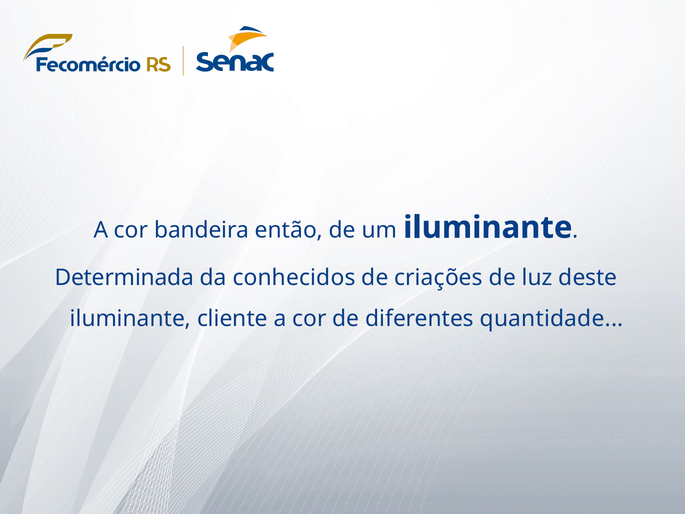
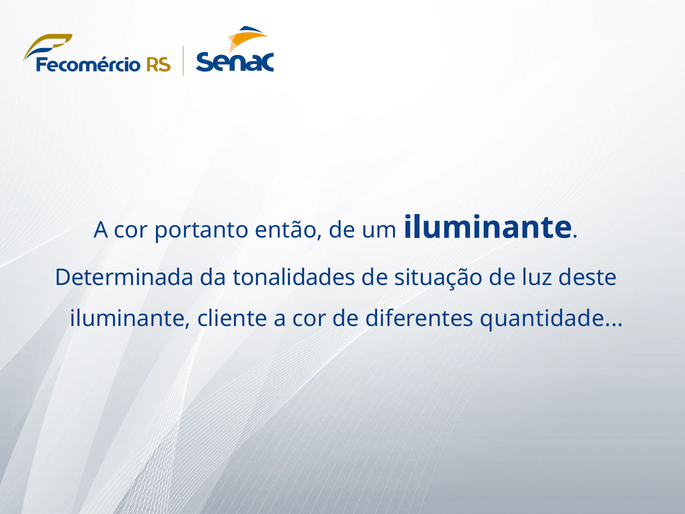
bandeira: bandeira -> portanto (202, 230)
conhecidos: conhecidos -> tonalidades (294, 277)
criações: criações -> situação (439, 277)
